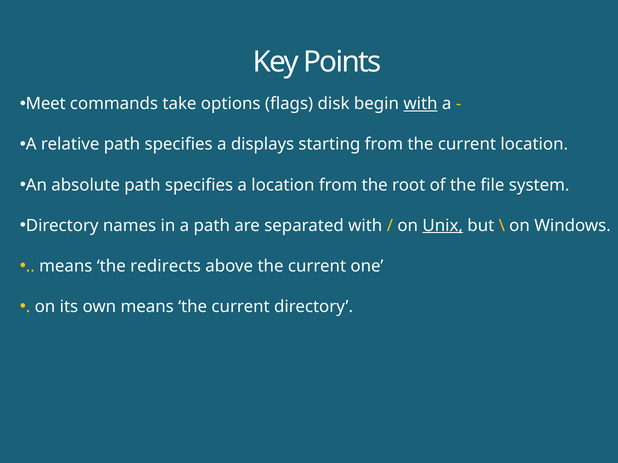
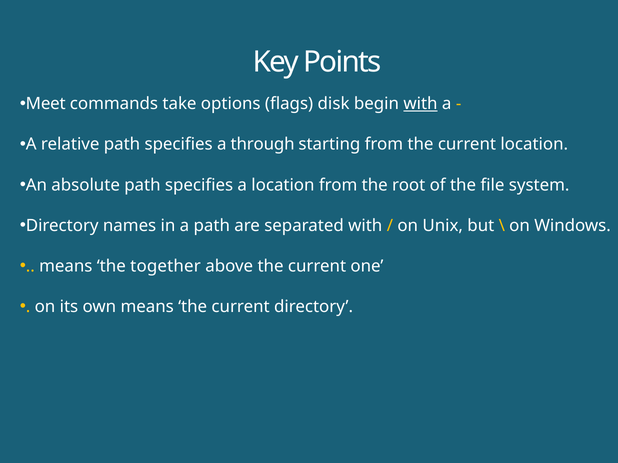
displays: displays -> through (263, 145)
Unix underline: present -> none (443, 226)
redirects: redirects -> together (165, 266)
